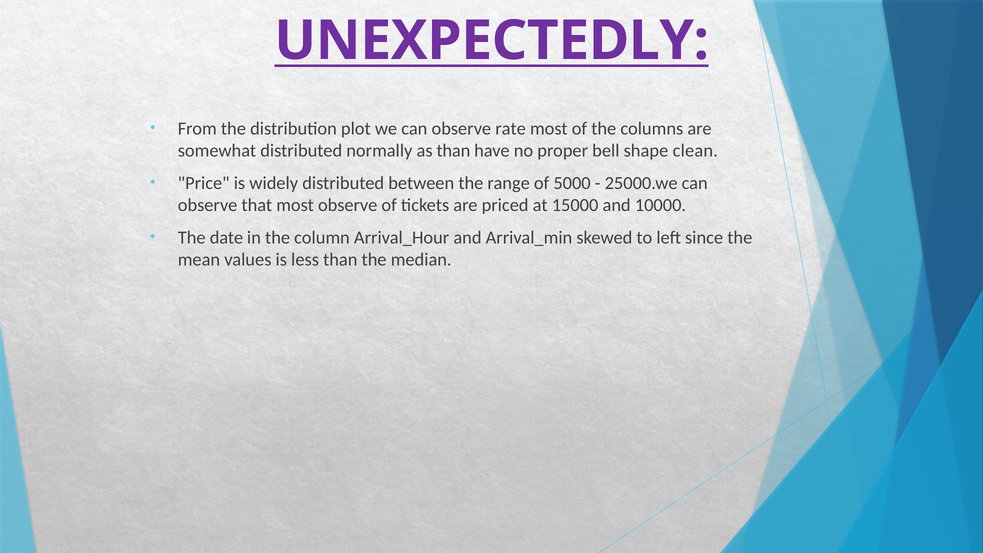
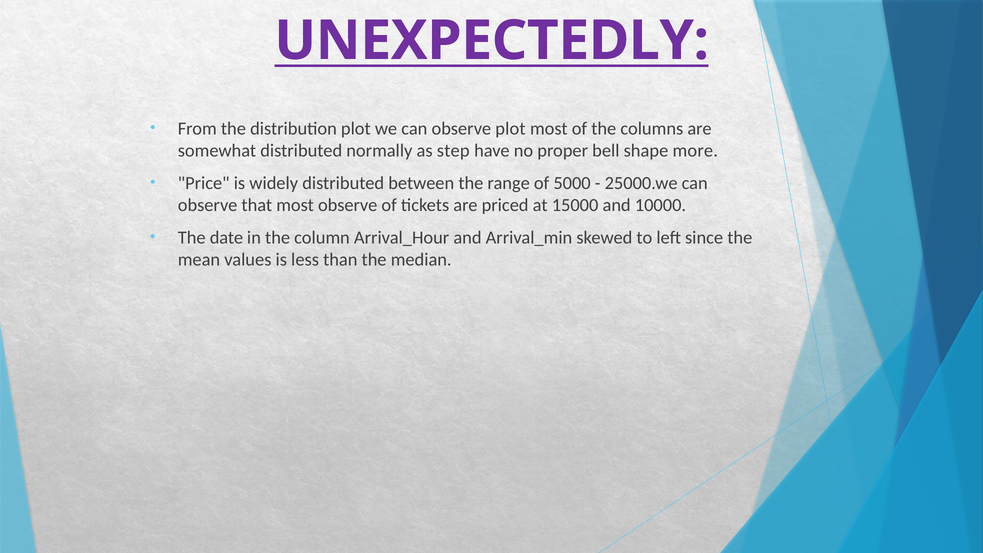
observe rate: rate -> plot (510, 129)
as than: than -> step (453, 151)
clean: clean -> more (695, 151)
